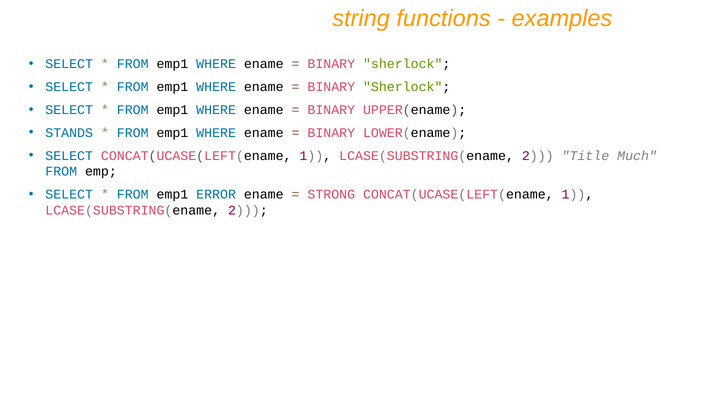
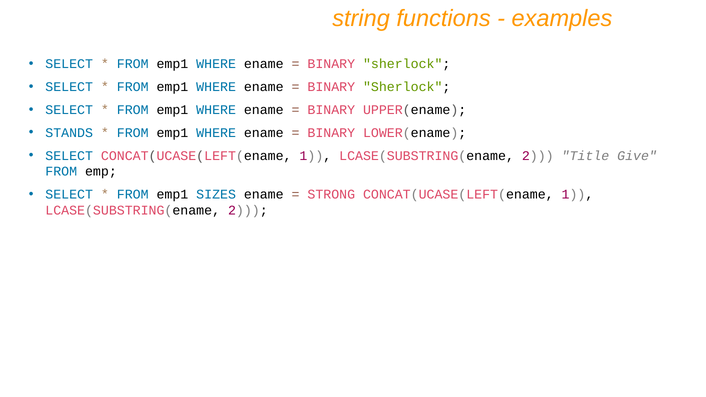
Much: Much -> Give (637, 156)
ERROR: ERROR -> SIZES (216, 195)
